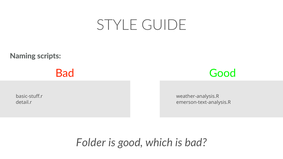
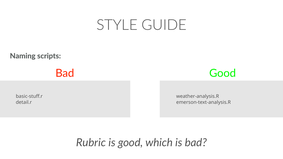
Folder: Folder -> Rubric (91, 143)
